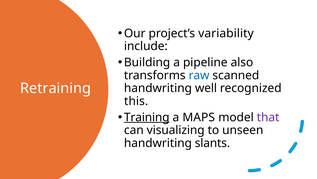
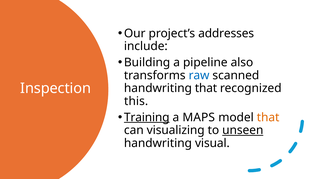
variability: variability -> addresses (226, 33)
Retraining: Retraining -> Inspection (56, 88)
handwriting well: well -> that (206, 88)
that colour: purple -> orange (268, 117)
unseen underline: none -> present (243, 130)
slants: slants -> visual (212, 143)
